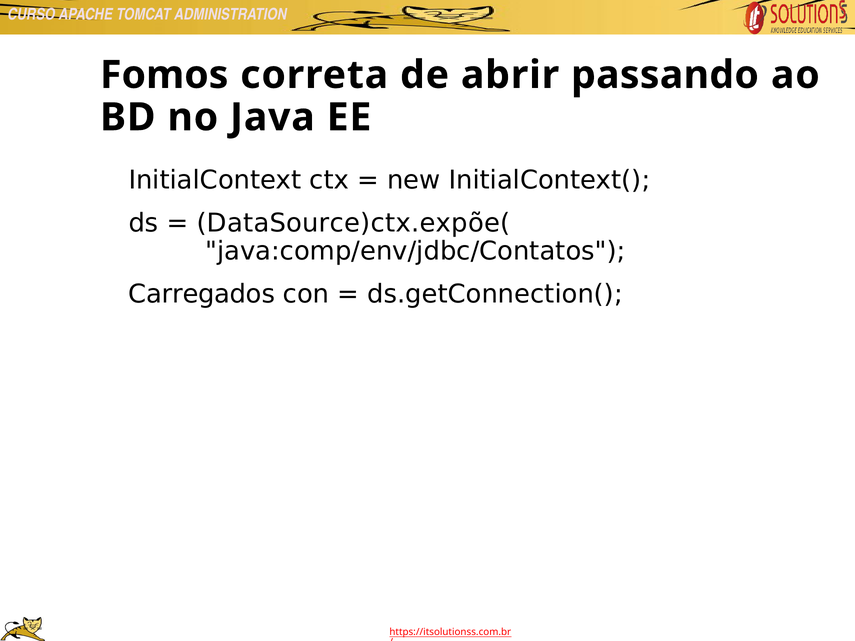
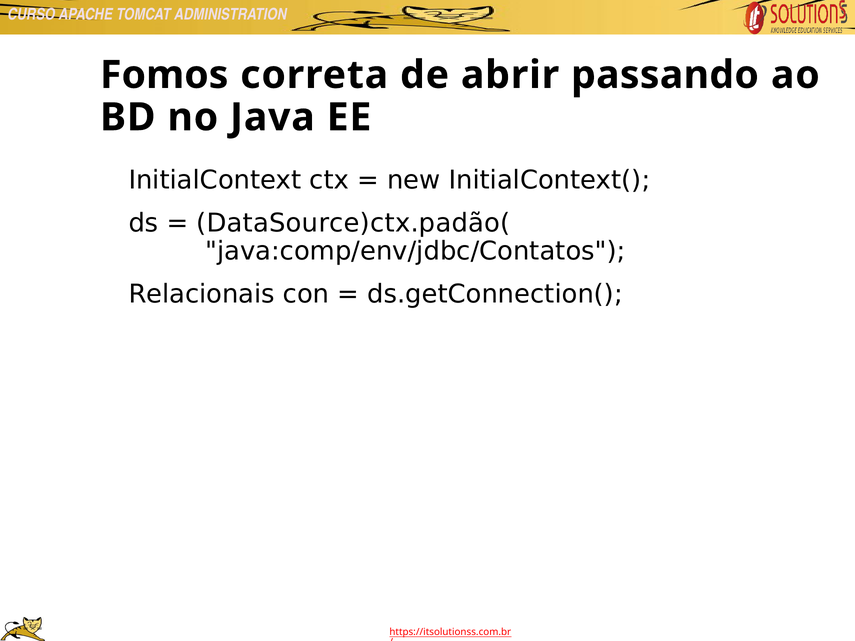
DataSource)ctx.expõe(: DataSource)ctx.expõe( -> DataSource)ctx.padão( (353, 223)
Carregados: Carregados -> Relacionais (202, 295)
